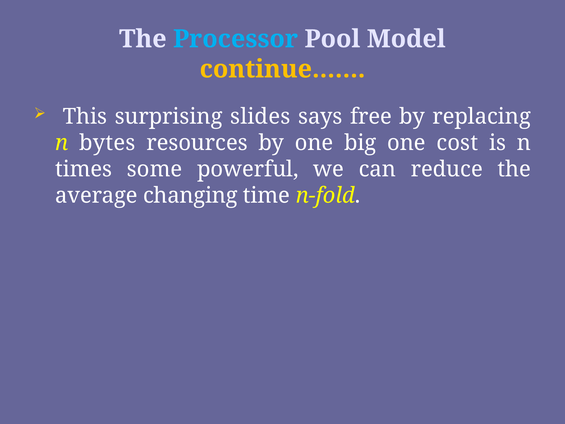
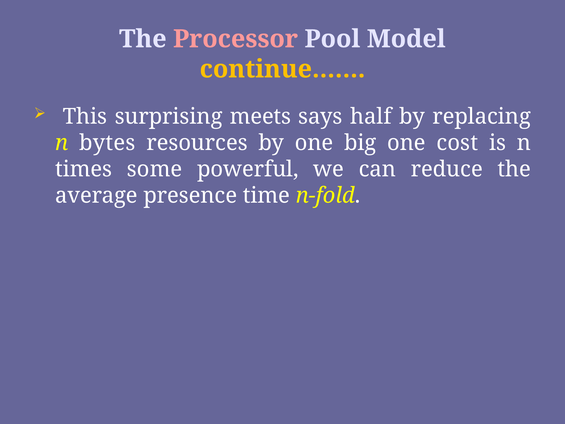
Processor colour: light blue -> pink (236, 39)
slides: slides -> meets (260, 116)
free: free -> half (371, 116)
changing: changing -> presence (190, 196)
